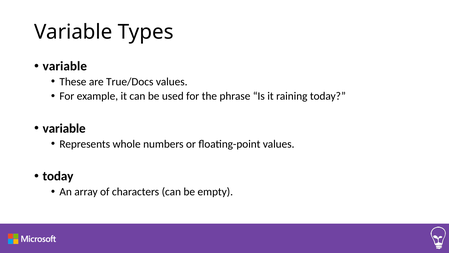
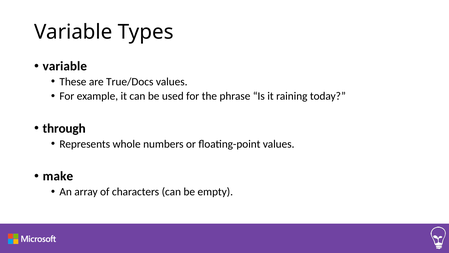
variable: variable -> through (64, 128)
today: today -> make (58, 176)
